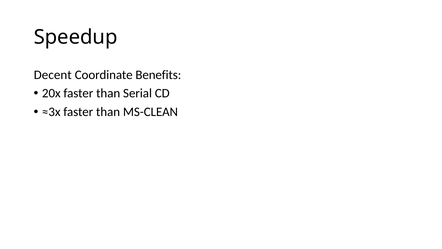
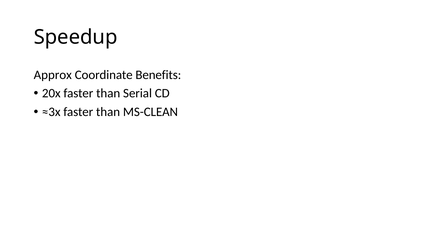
Decent: Decent -> Approx (53, 75)
